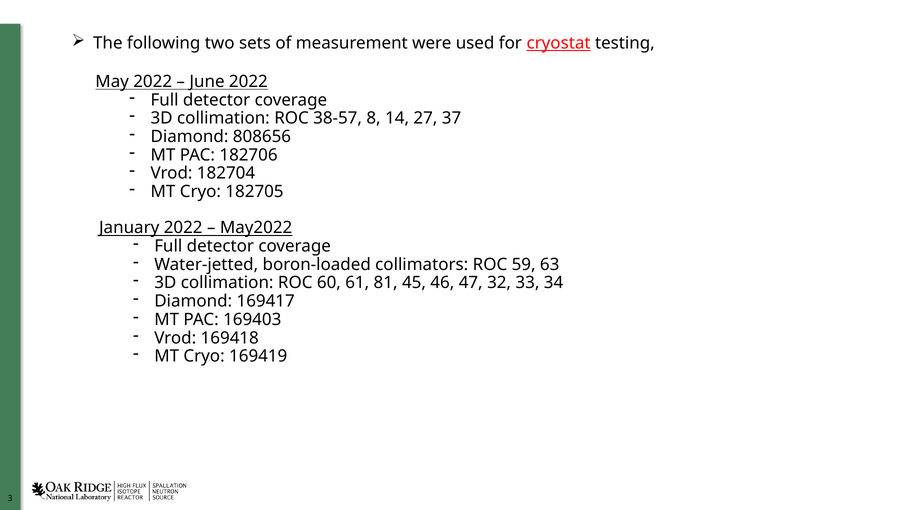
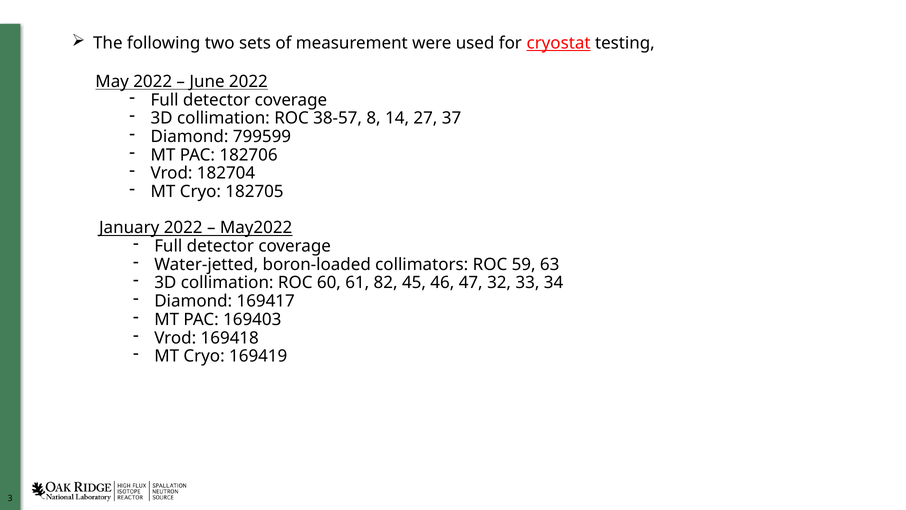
808656: 808656 -> 799599 (262, 137)
81: 81 -> 82 (386, 283)
